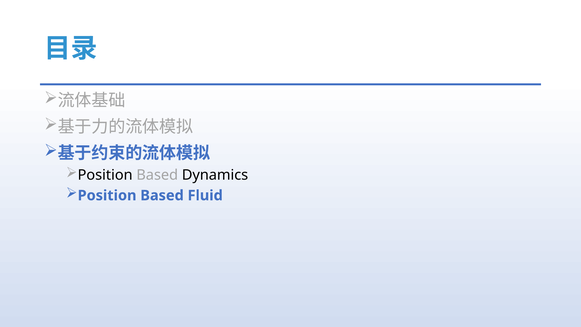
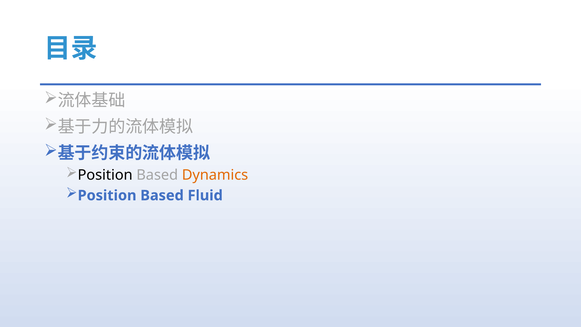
Dynamics colour: black -> orange (215, 175)
